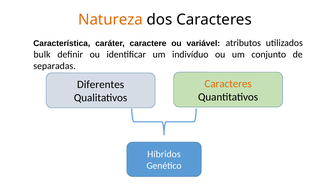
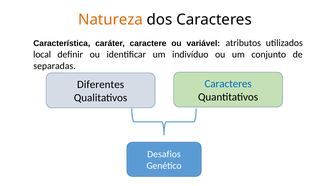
bulk: bulk -> local (42, 54)
Caracteres colour: orange -> blue (228, 84)
Híbridos: Híbridos -> Desafios (164, 154)
